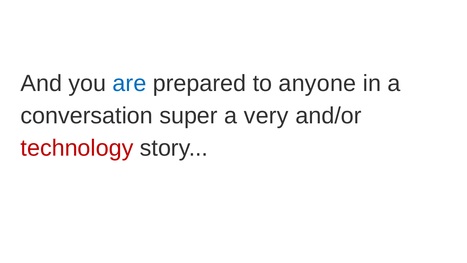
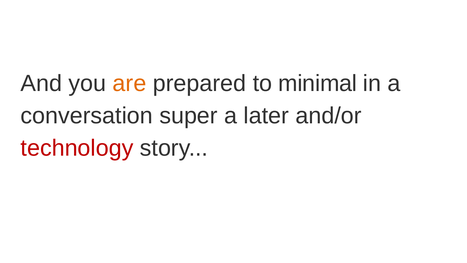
are colour: blue -> orange (130, 83)
anyone: anyone -> minimal (318, 83)
very: very -> later (266, 116)
